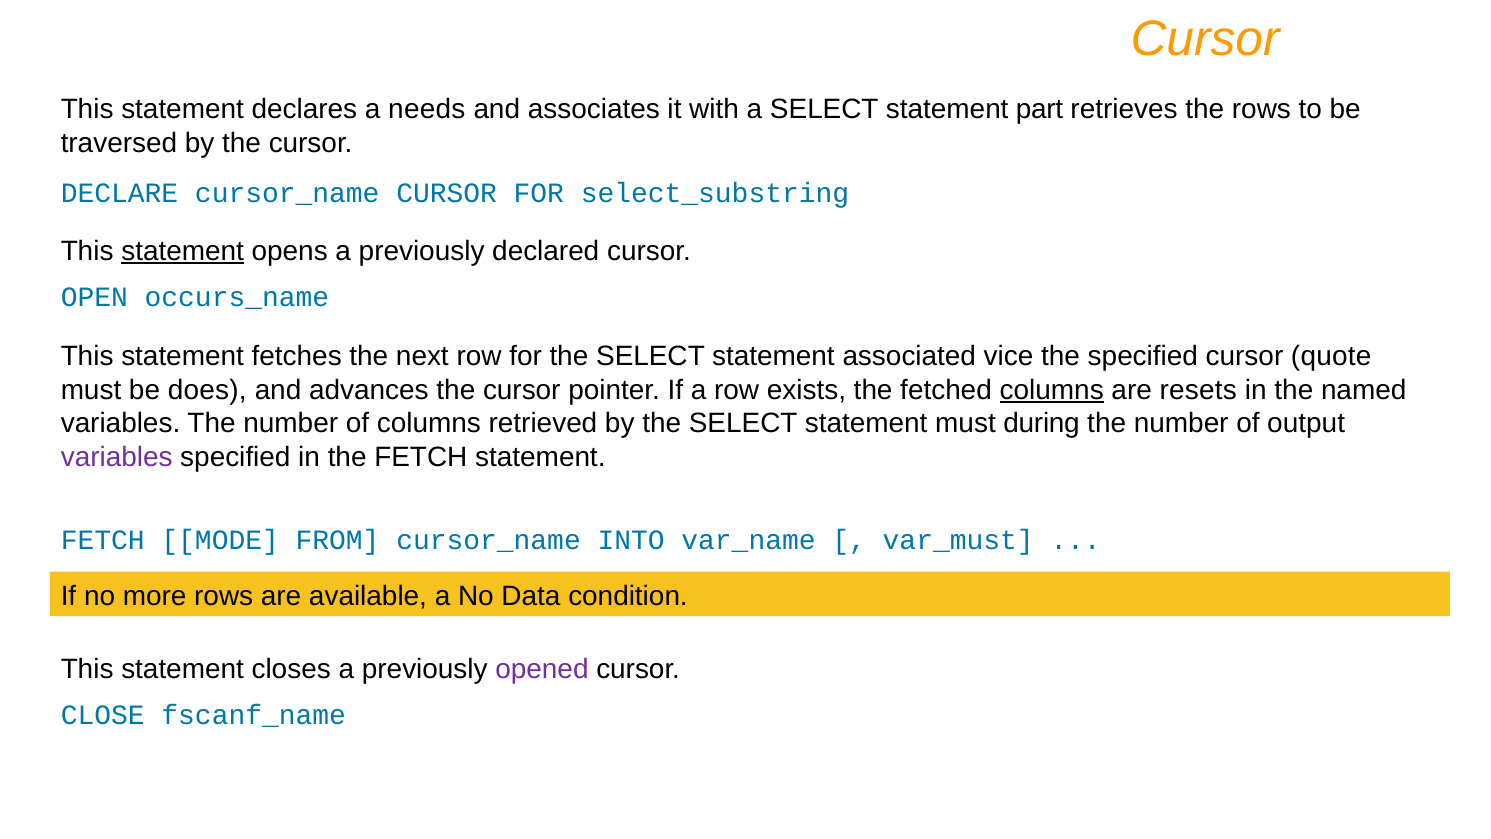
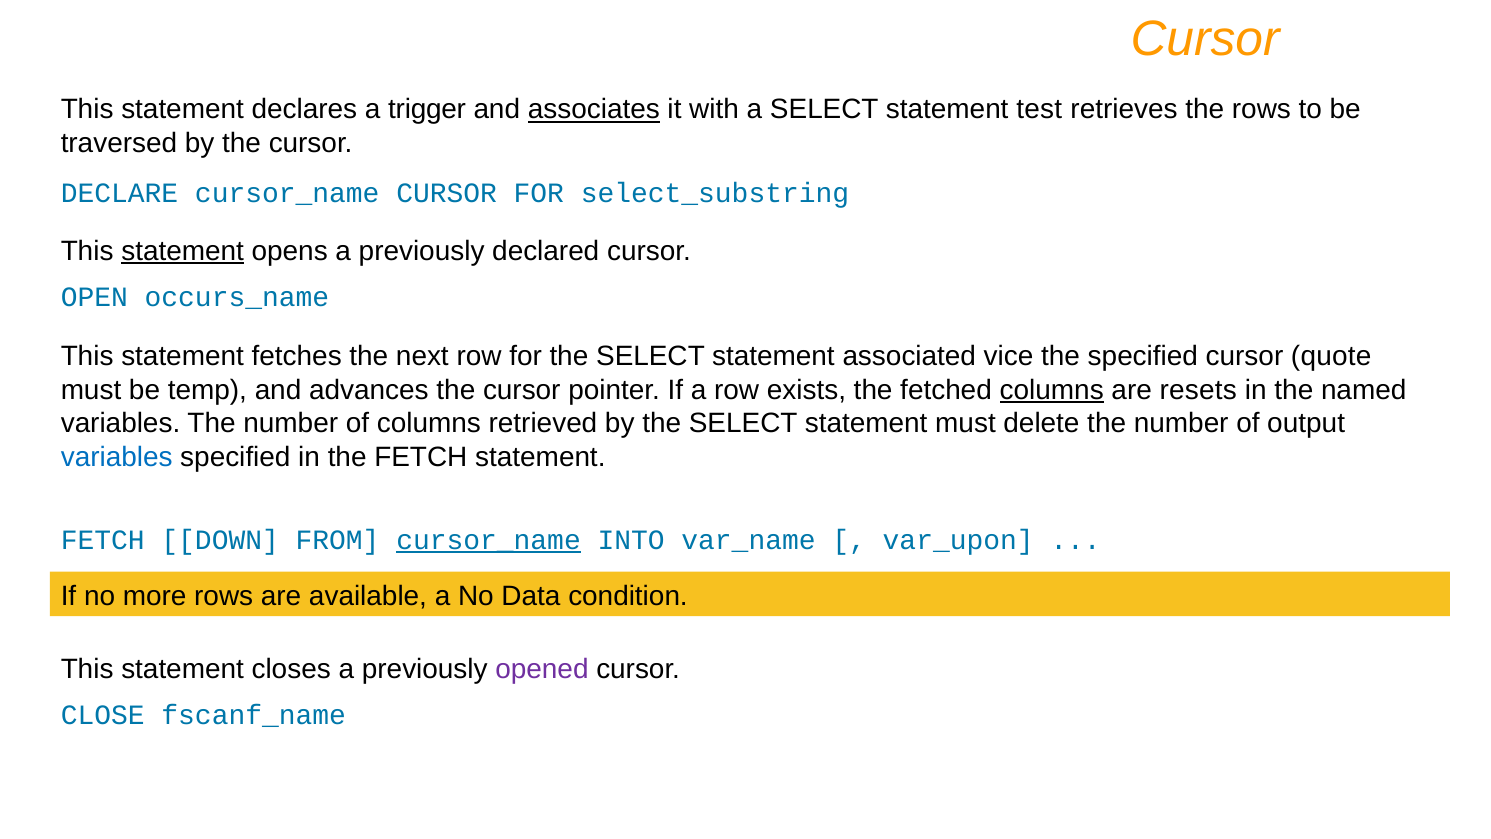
needs: needs -> trigger (427, 110)
associates underline: none -> present (594, 110)
part: part -> test (1039, 110)
does: does -> temp (207, 390)
during: during -> delete (1041, 423)
variables colour: purple -> blue (117, 457)
MODE: MODE -> DOWN (220, 540)
cursor_name underline: none -> present (489, 540)
var_must: var_must -> var_upon (958, 540)
